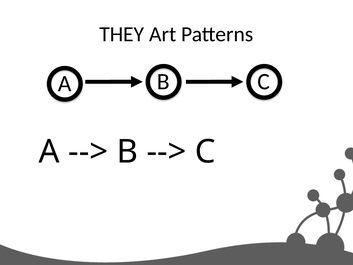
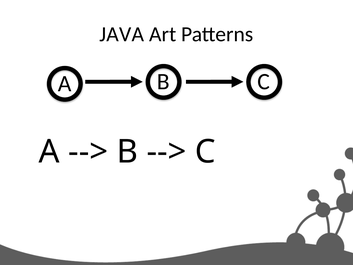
THEY: THEY -> JAVA (122, 34)
